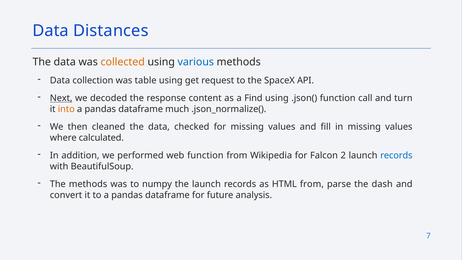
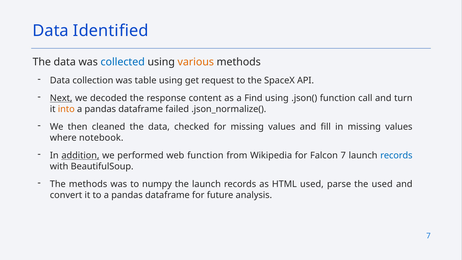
Distances: Distances -> Identified (111, 31)
collected colour: orange -> blue (123, 62)
various colour: blue -> orange (196, 62)
much: much -> failed (177, 109)
calculated: calculated -> notebook (101, 138)
addition underline: none -> present (80, 155)
Falcon 2: 2 -> 7 (343, 155)
HTML from: from -> used (312, 184)
the dash: dash -> used (382, 184)
